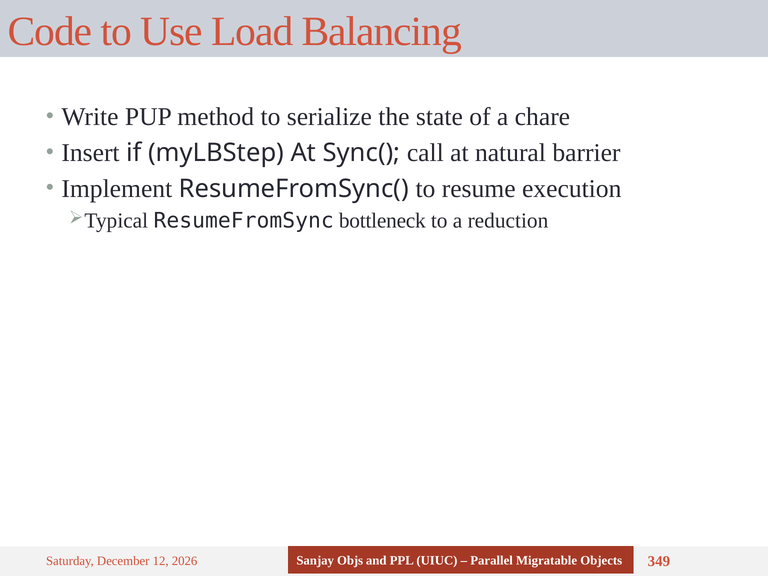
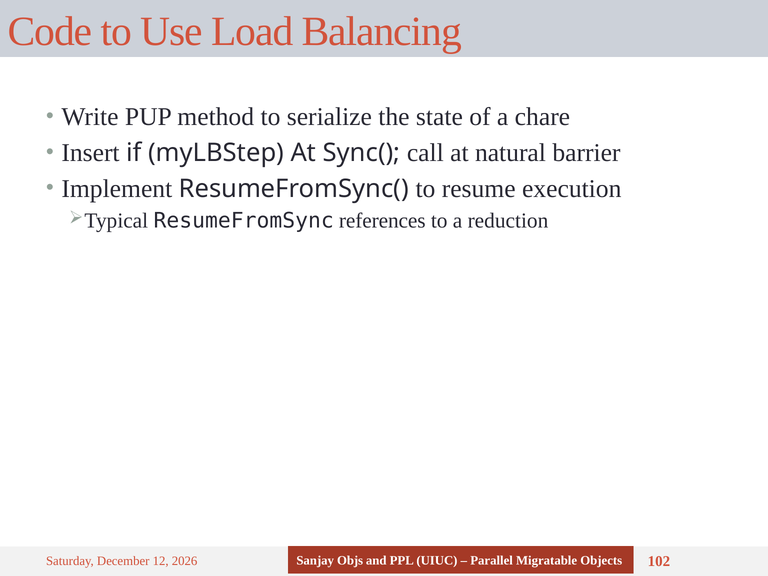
bottleneck: bottleneck -> references (382, 221)
349: 349 -> 102 (659, 561)
